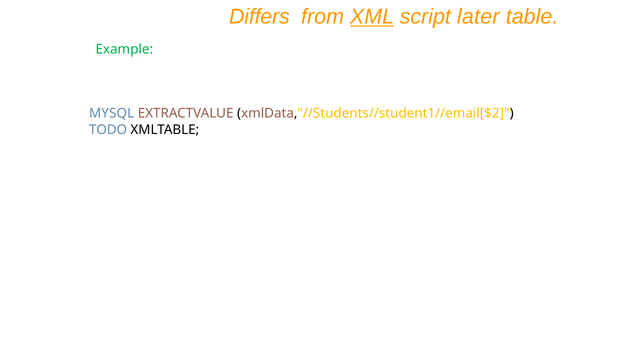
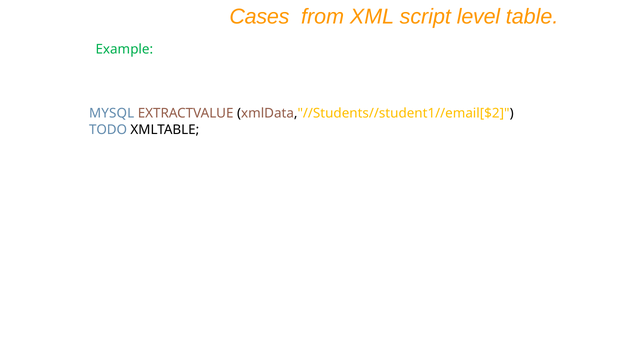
Differs: Differs -> Cases (259, 17)
XML underline: present -> none (372, 17)
later: later -> level (478, 17)
